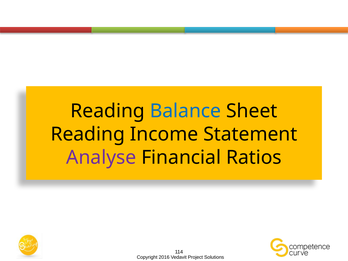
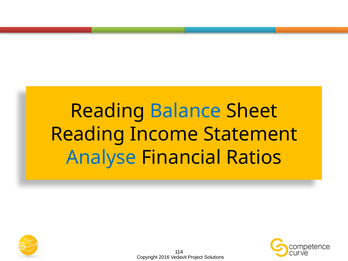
Analyse colour: purple -> blue (101, 158)
